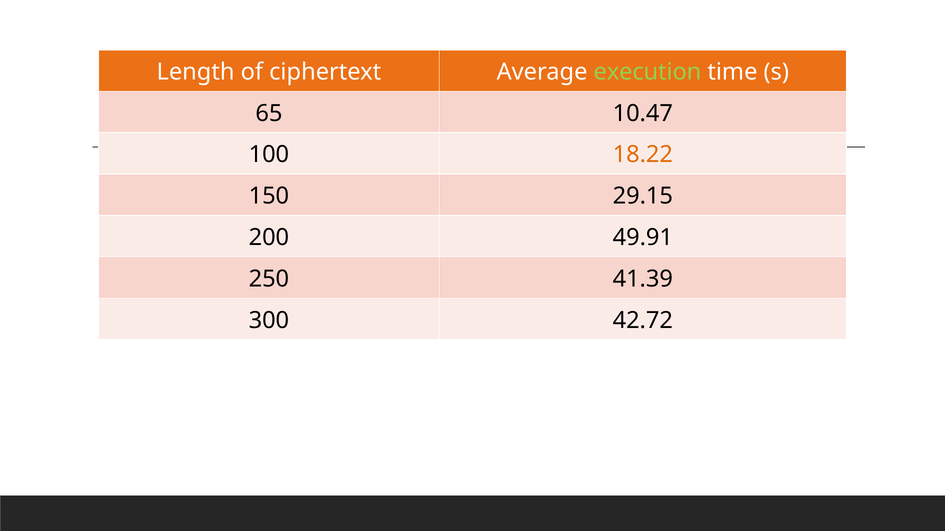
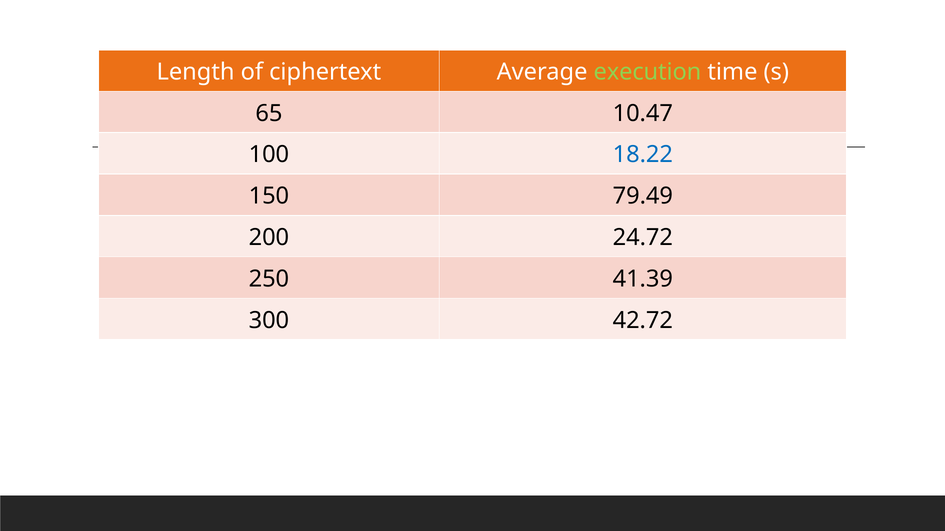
18.22 colour: orange -> blue (643, 155)
29.15: 29.15 -> 79.49 (643, 196)
49.91: 49.91 -> 24.72 (643, 238)
